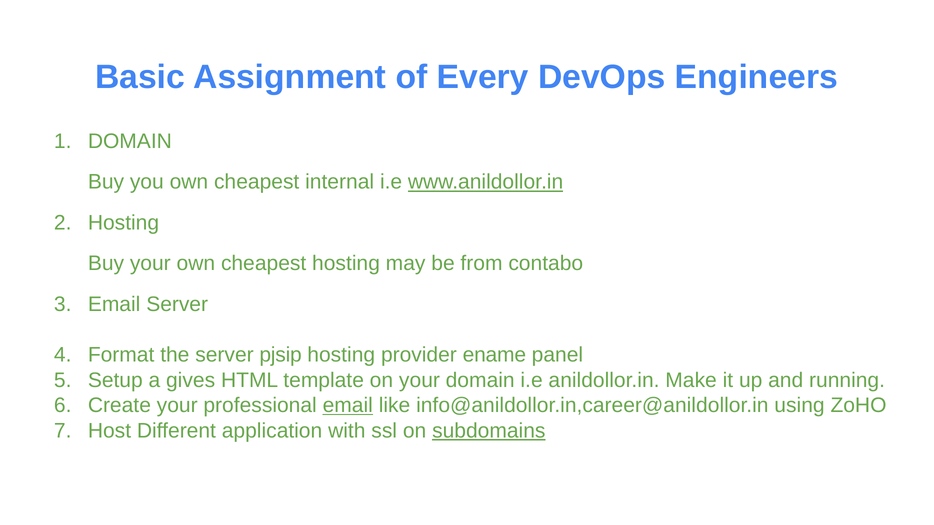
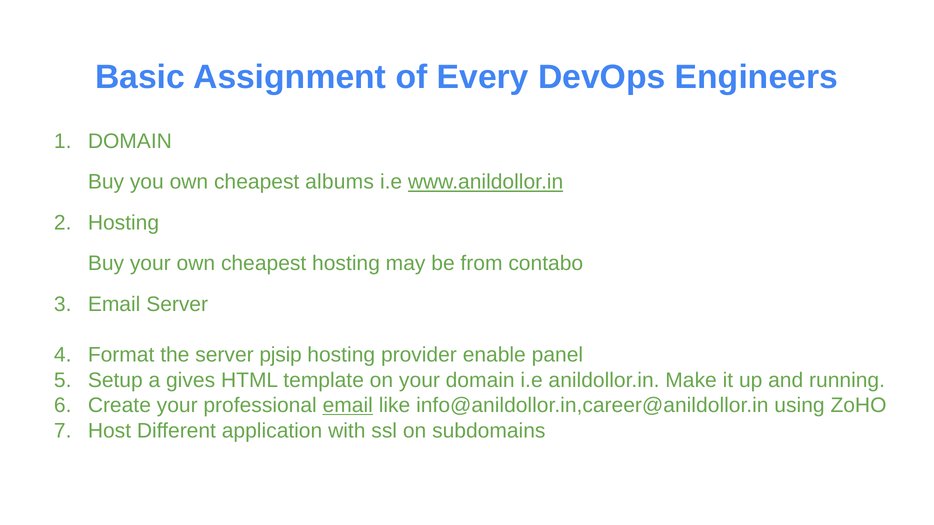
internal: internal -> albums (340, 182)
ename: ename -> enable (494, 355)
subdomains underline: present -> none (489, 431)
